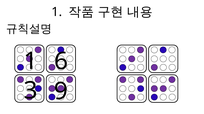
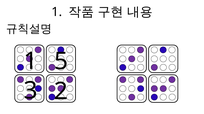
6: 6 -> 5 (61, 62)
9: 9 -> 2 (61, 92)
